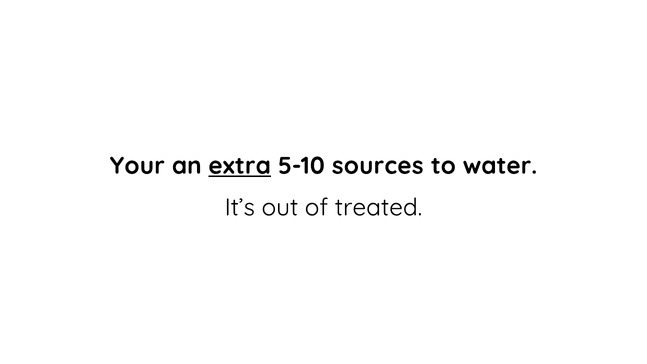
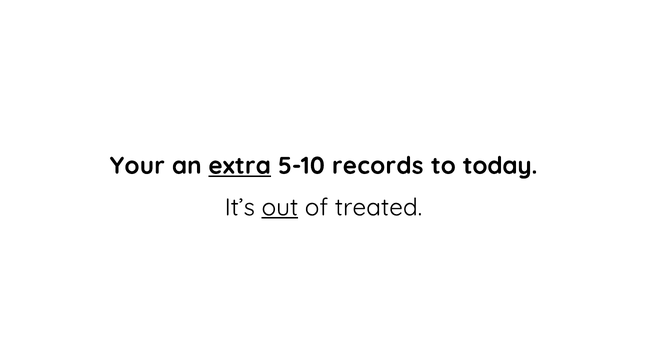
sources: sources -> records (378, 166)
water: water -> today (500, 166)
out underline: none -> present (280, 207)
